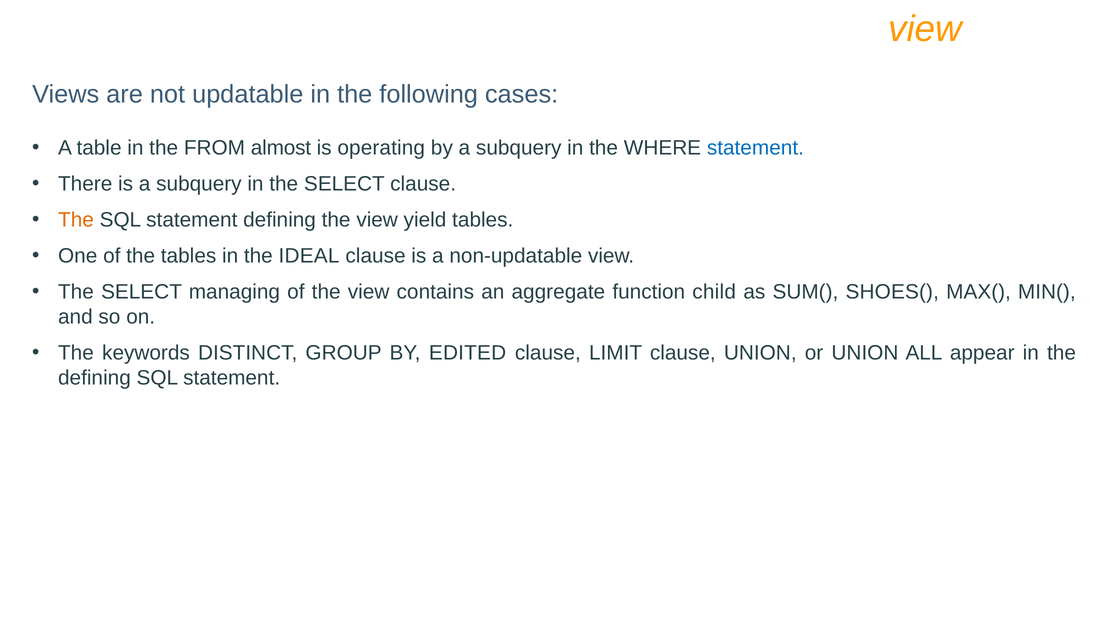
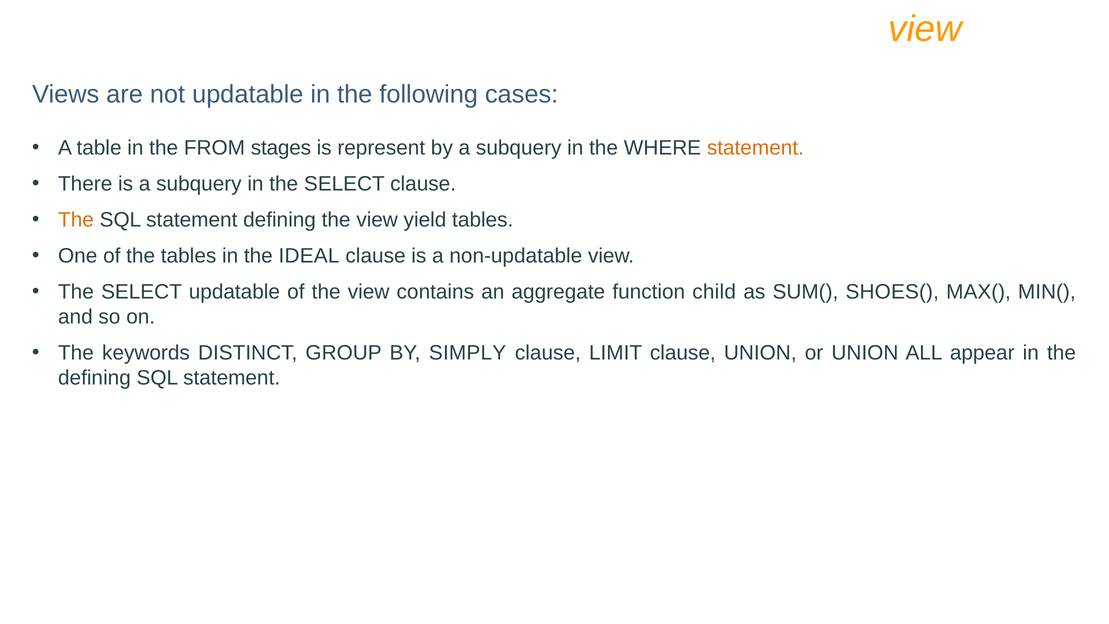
almost: almost -> stages (281, 148)
operating: operating -> represent (381, 148)
statement colour: blue -> orange (755, 148)
SELECT managing: managing -> updatable (234, 292)
EDITED: EDITED -> SIMPLY (468, 353)
